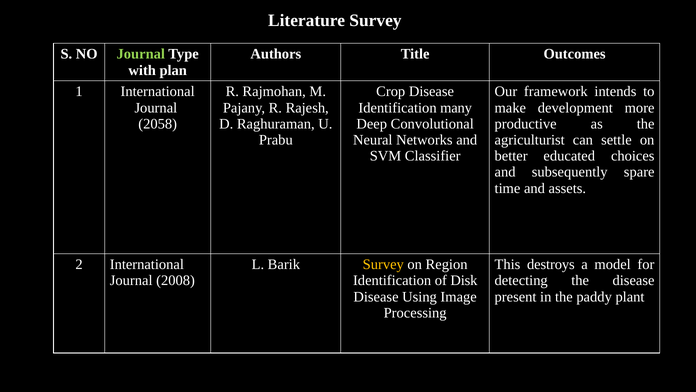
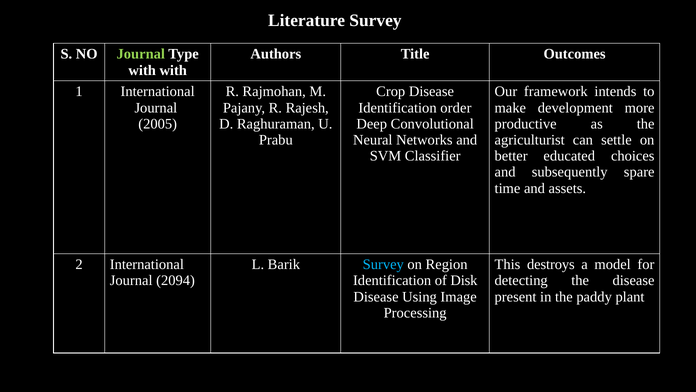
with plan: plan -> with (173, 70)
many: many -> order (456, 108)
2058: 2058 -> 2005 (158, 124)
Survey colour: yellow -> light blue (383, 264)
2008: 2008 -> 2094 (176, 280)
